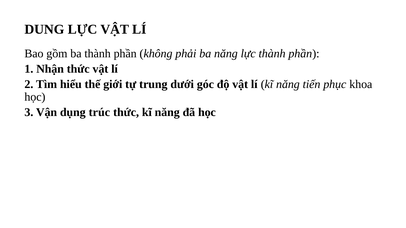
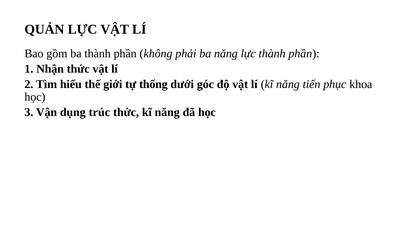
DUNG: DUNG -> QUẢN (44, 30)
trung: trung -> thống (153, 84)
